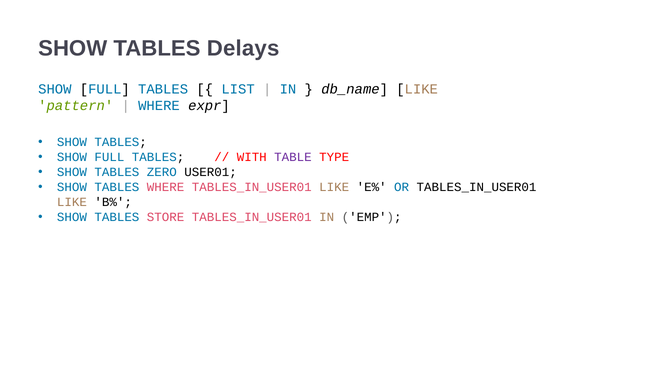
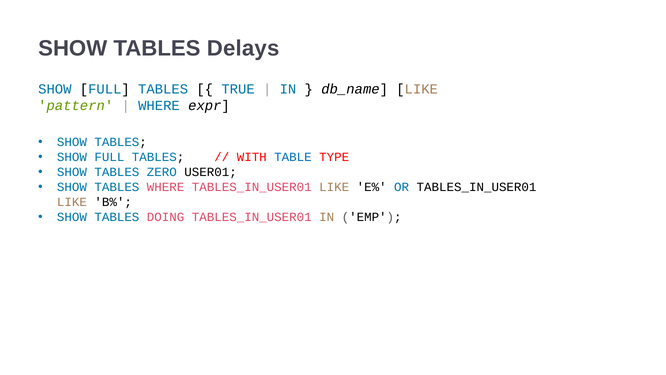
LIST: LIST -> TRUE (238, 89)
TABLE colour: purple -> blue (293, 157)
STORE: STORE -> DOING (166, 217)
